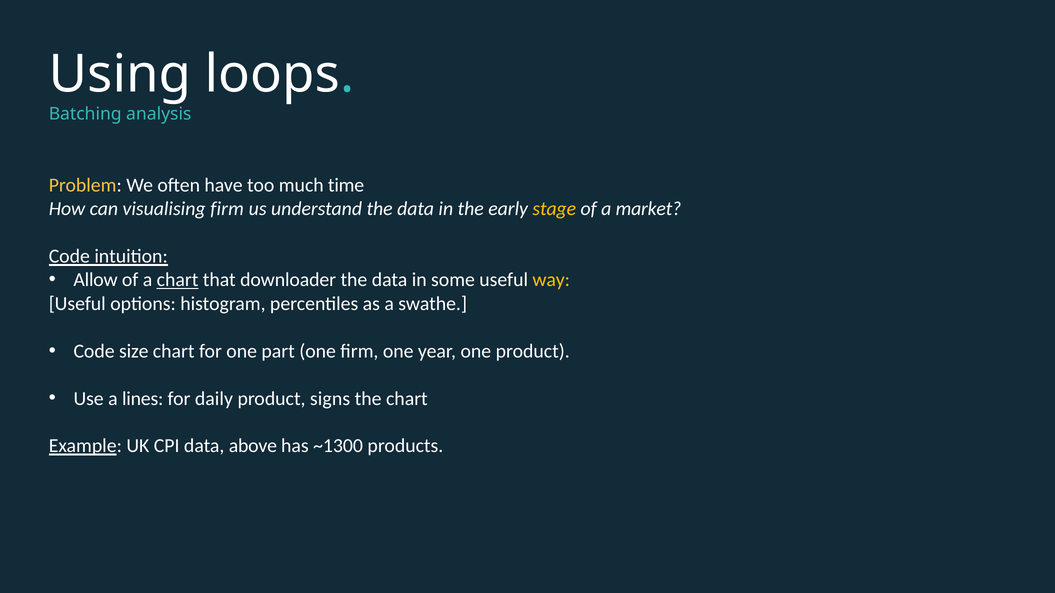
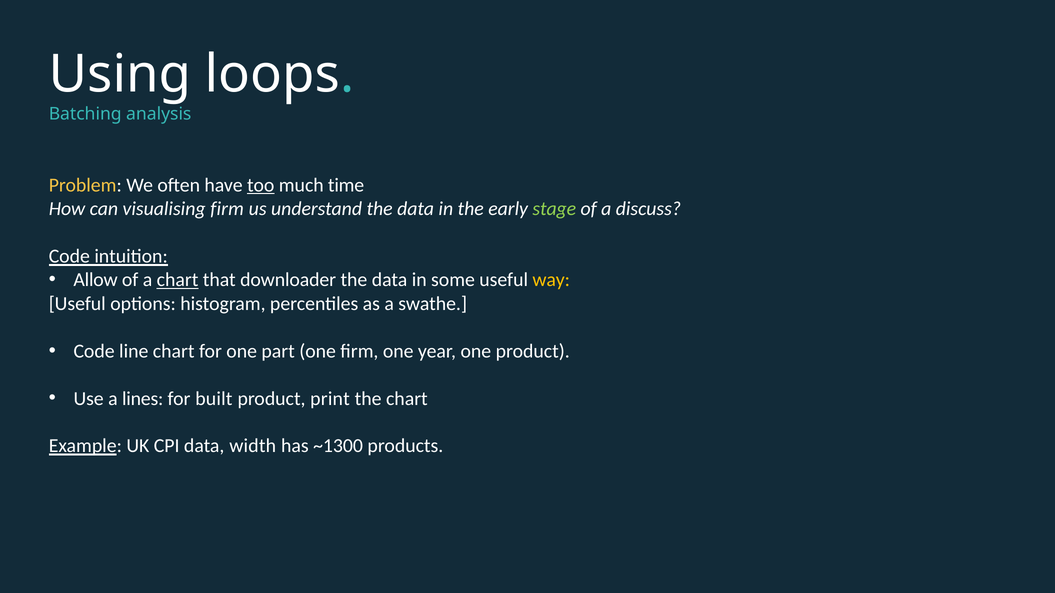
too underline: none -> present (261, 185)
stage colour: yellow -> light green (554, 209)
market: market -> discuss (648, 209)
size: size -> line (134, 351)
daily: daily -> built (214, 399)
signs: signs -> print (330, 399)
above: above -> width (253, 446)
